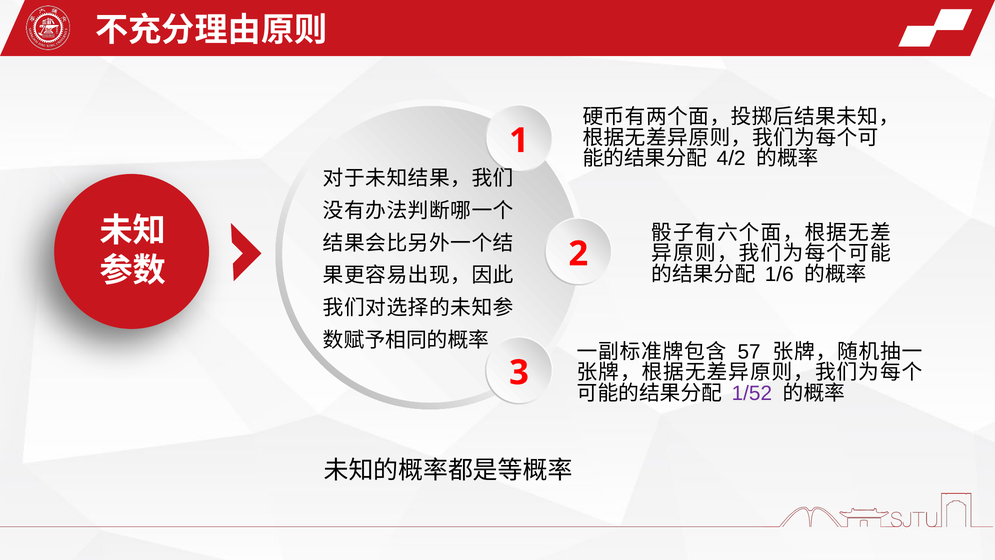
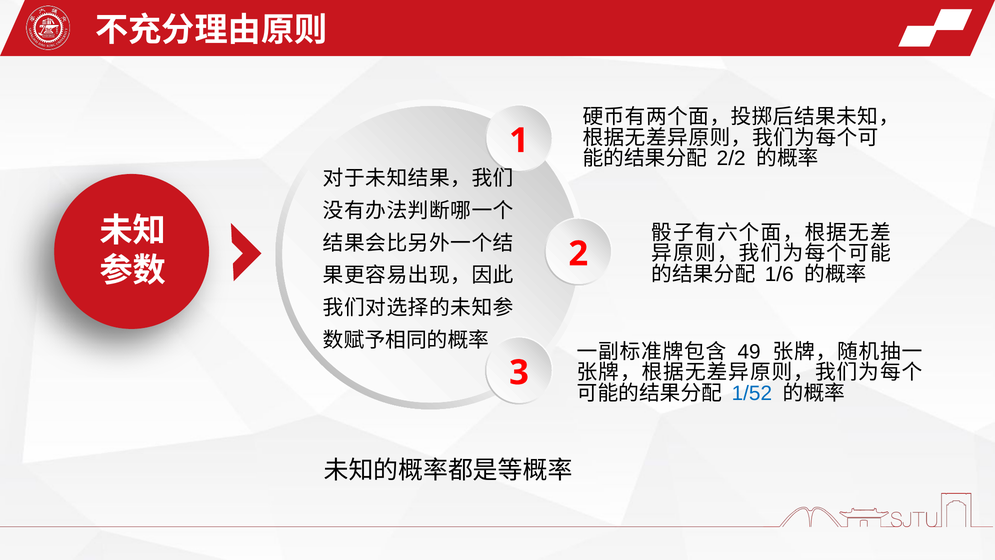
4/2: 4/2 -> 2/2 (731, 159)
57: 57 -> 49 (749, 351)
1/52 colour: purple -> blue (752, 393)
